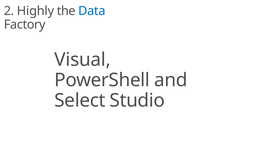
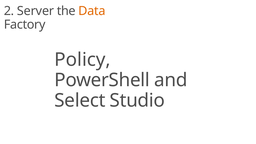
Highly: Highly -> Server (36, 11)
Data colour: blue -> orange (92, 11)
Visual: Visual -> Policy (82, 60)
